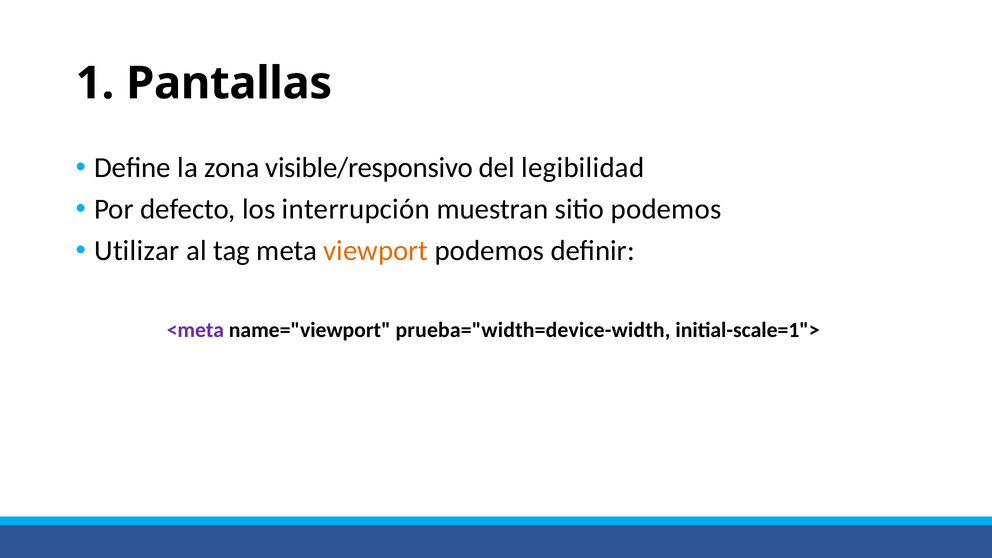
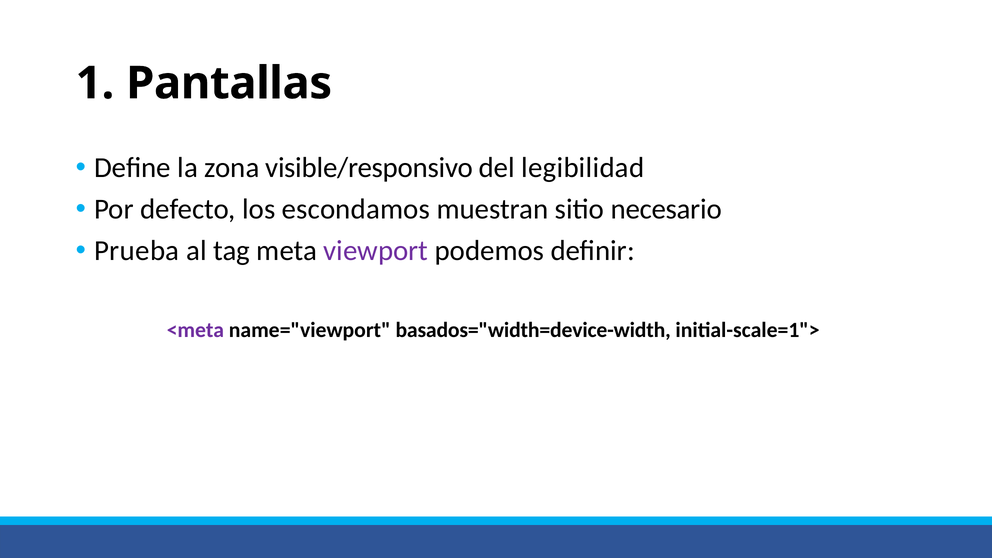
interrupción: interrupción -> escondamos (356, 209)
sitio podemos: podemos -> necesario (666, 209)
Utilizar: Utilizar -> Prueba (137, 251)
viewport colour: orange -> purple (376, 251)
prueba="width=device-width: prueba="width=device-width -> basados="width=device-width (533, 330)
